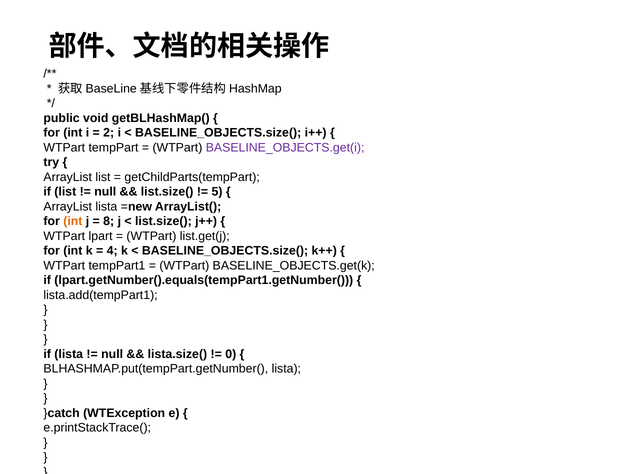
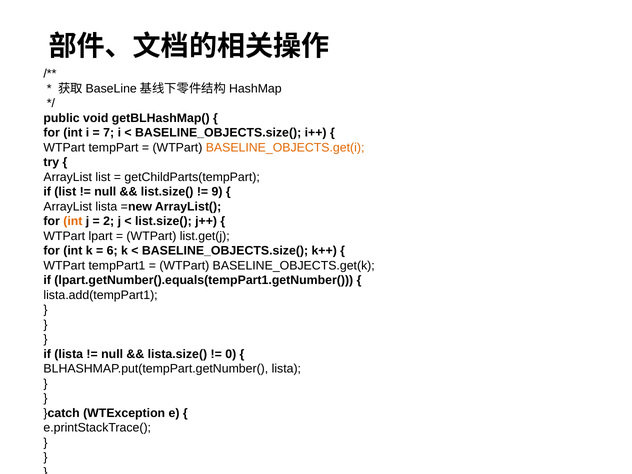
2: 2 -> 7 (109, 133)
BASELINE_OBJECTS.get(i colour: purple -> orange (285, 148)
5: 5 -> 9 (217, 192)
8: 8 -> 2 (109, 221)
4: 4 -> 6 (112, 251)
